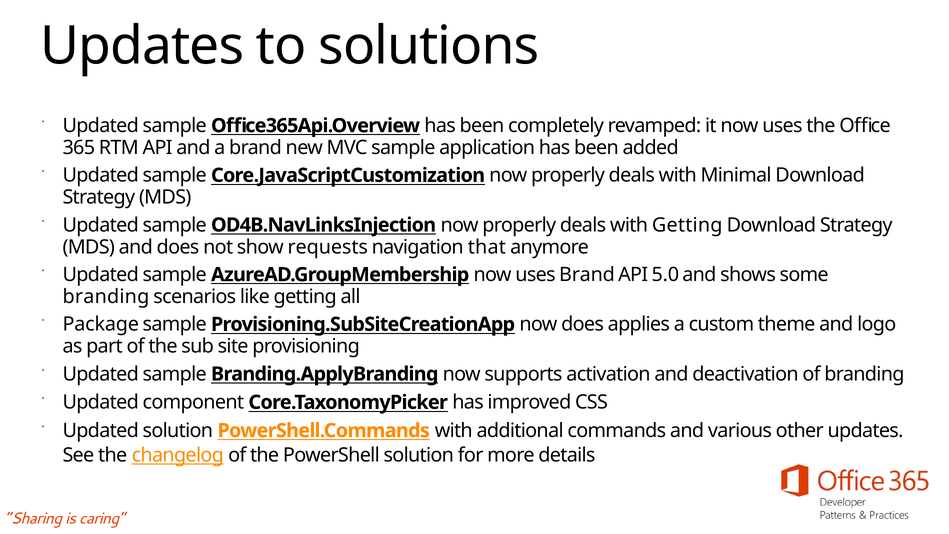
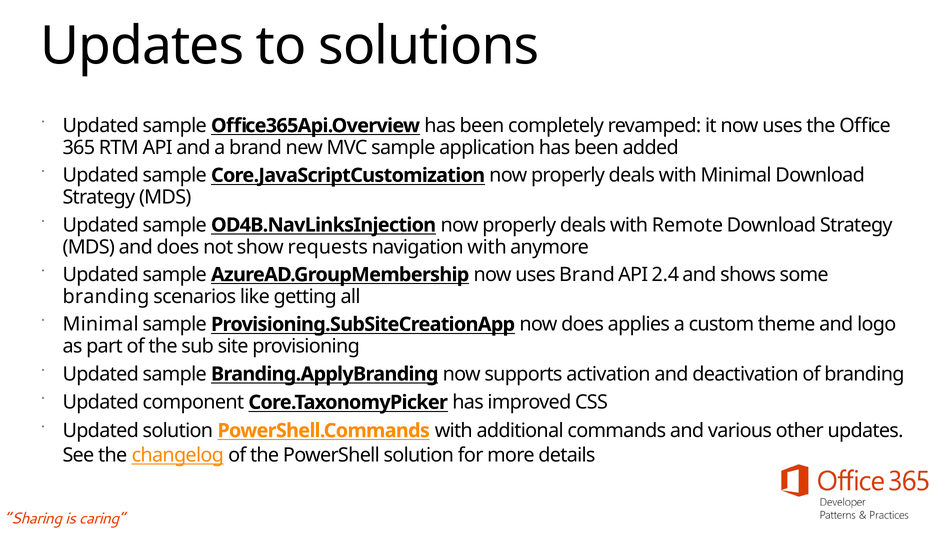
with Getting: Getting -> Remote (687, 225)
navigation that: that -> with (487, 247)
5.0: 5.0 -> 2.4 (665, 275)
Package: Package -> Minimal (101, 324)
